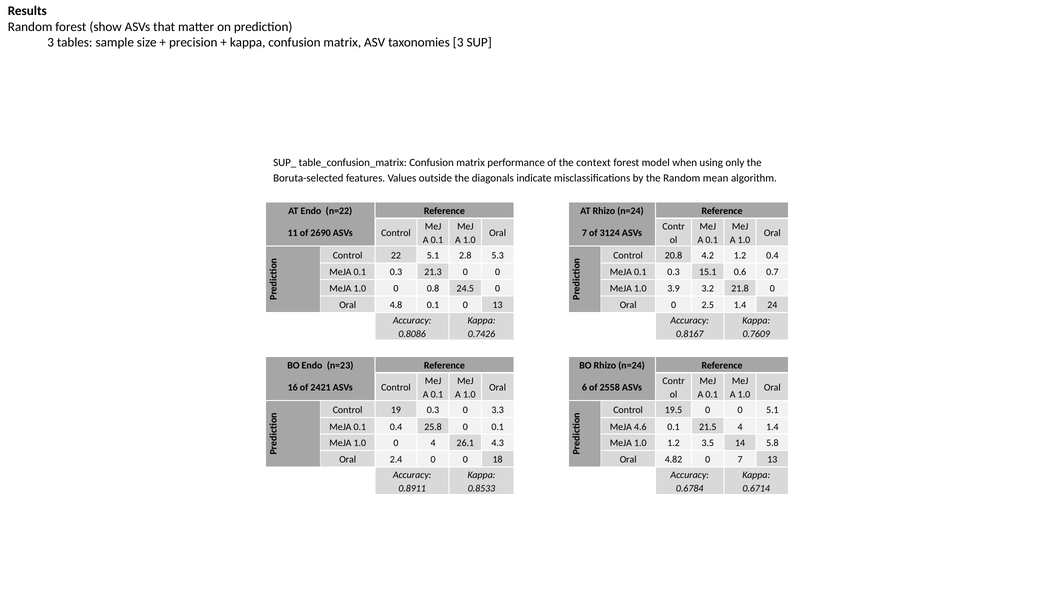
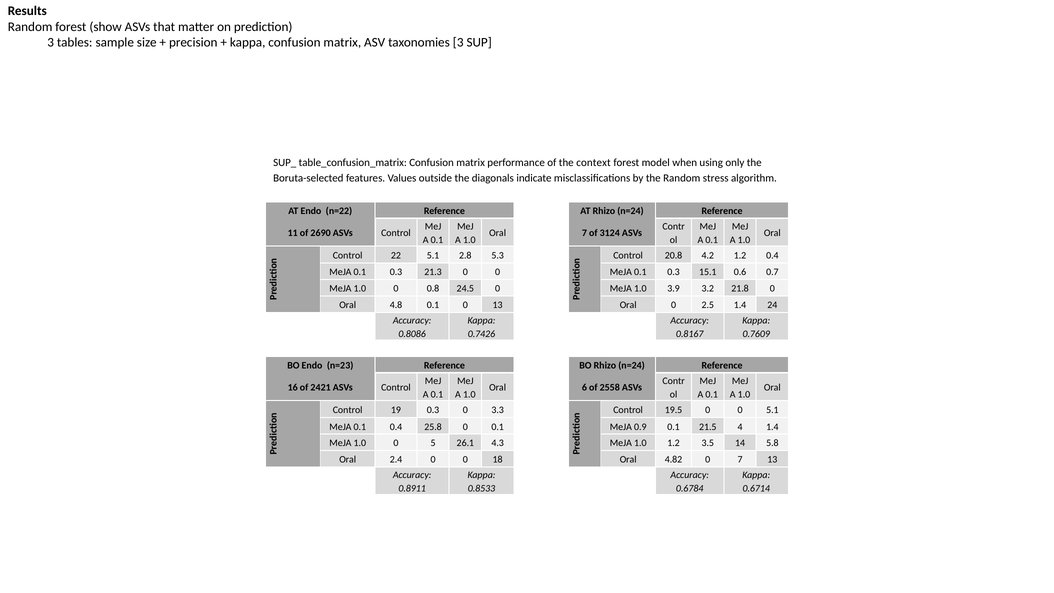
mean: mean -> stress (716, 178)
4.6: 4.6 -> 0.9 (640, 427)
0 4: 4 -> 5 (433, 443)
